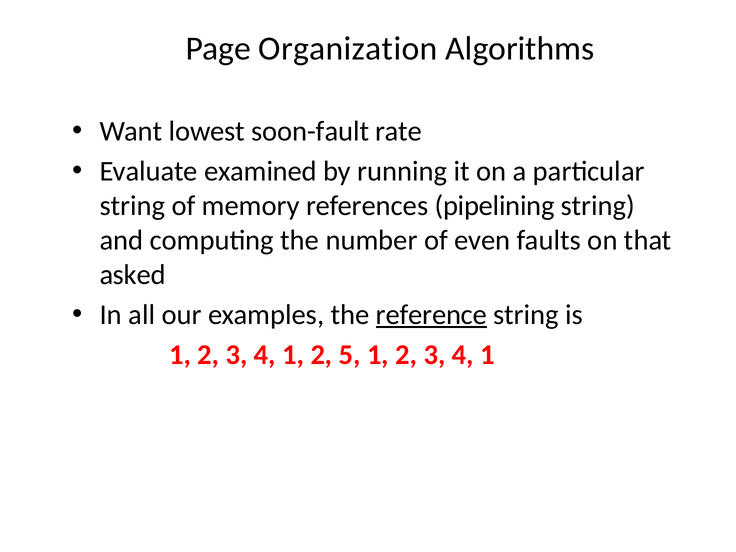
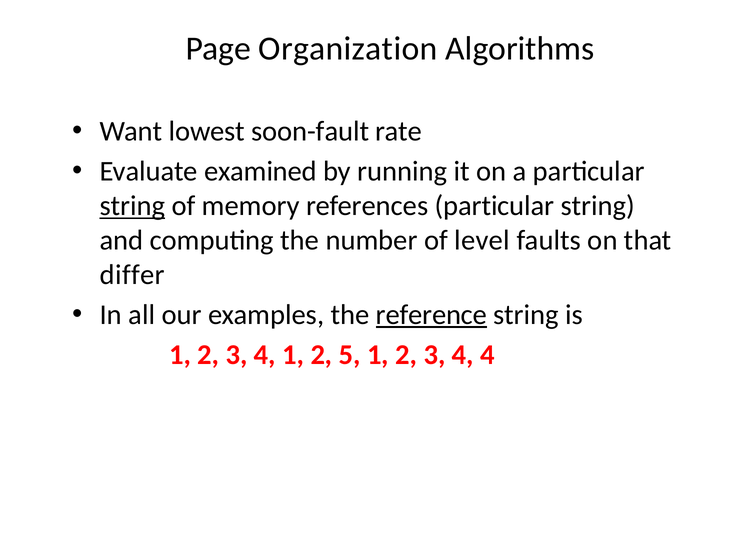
string underline: none -> present (132, 206)
references pipelining: pipelining -> particular (495, 206)
even: even -> level (482, 240)
asked: asked -> differ (132, 275)
1: 1 -> 4 (488, 355)
